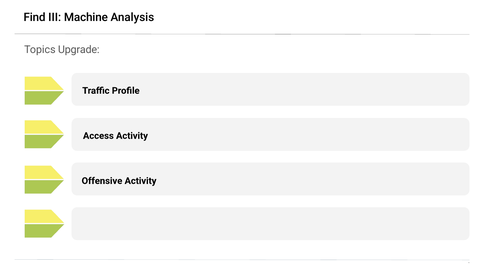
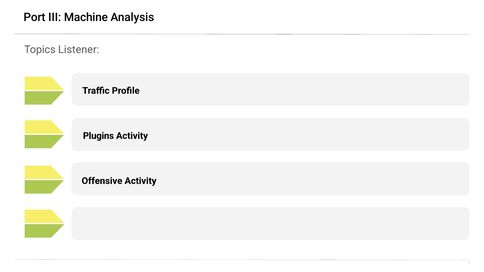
Find: Find -> Port (34, 17)
Upgrade: Upgrade -> Listener (79, 50)
Access: Access -> Plugins (98, 136)
